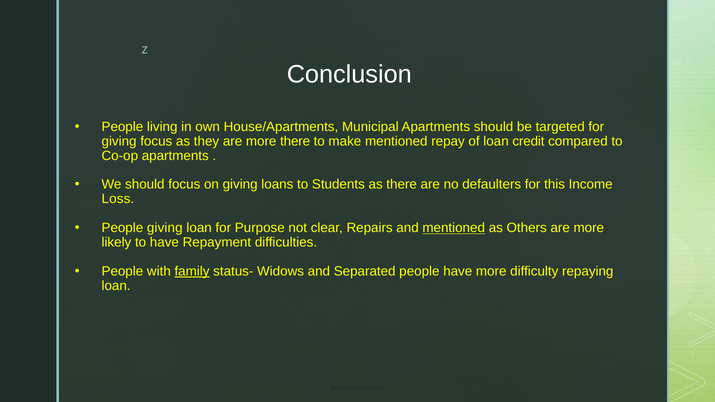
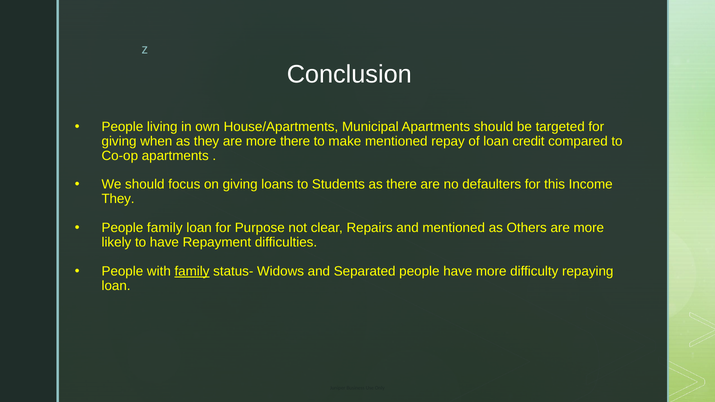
giving focus: focus -> when (156, 141)
Loss: Loss -> They (118, 199)
People giving: giving -> family (165, 228)
mentioned underline: present -> none (454, 228)
